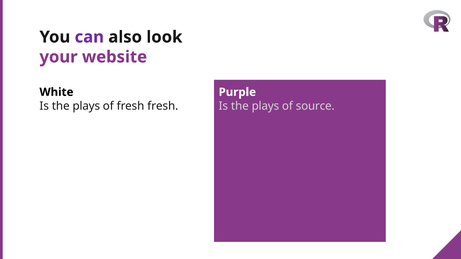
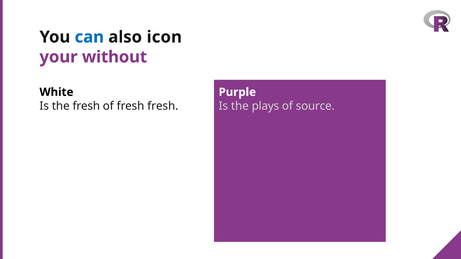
can colour: purple -> blue (89, 37)
look: look -> icon (164, 37)
website: website -> without (115, 57)
plays: plays -> fresh (86, 106)
